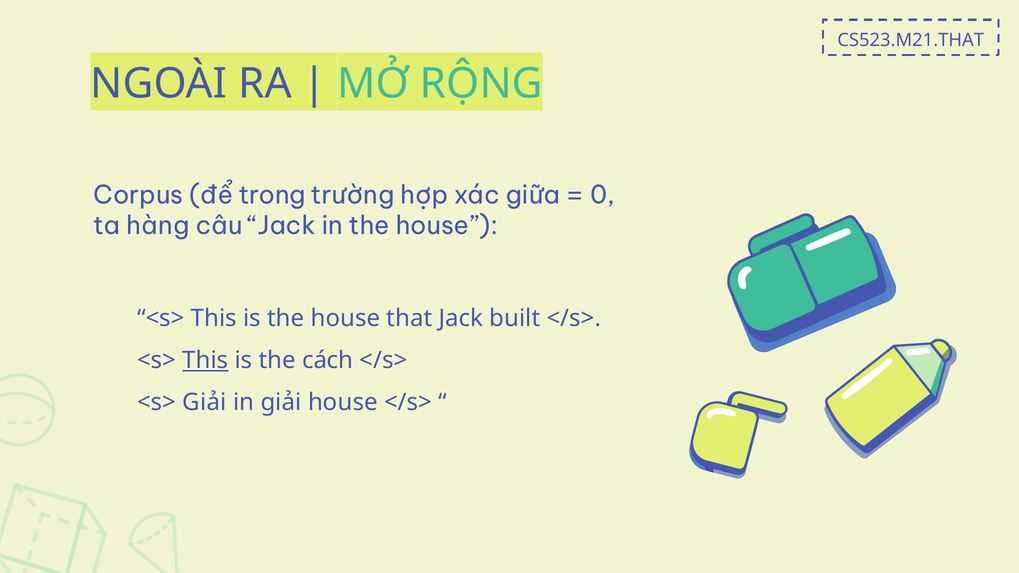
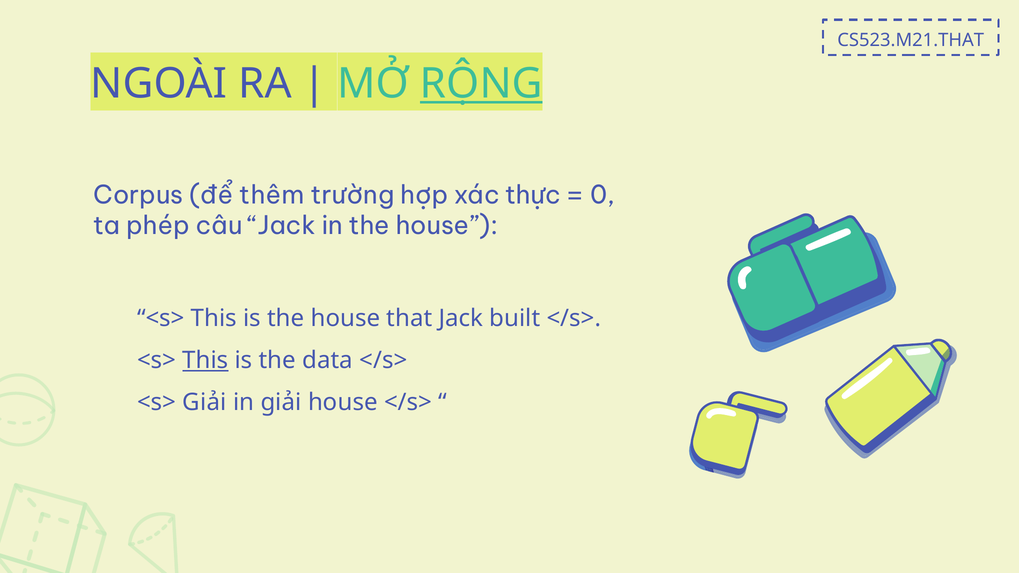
RỘNG underline: none -> present (481, 84)
trong: trong -> thêm (272, 196)
giữa: giữa -> thực (533, 196)
hàng: hàng -> phép (158, 226)
cách: cách -> data (328, 360)
